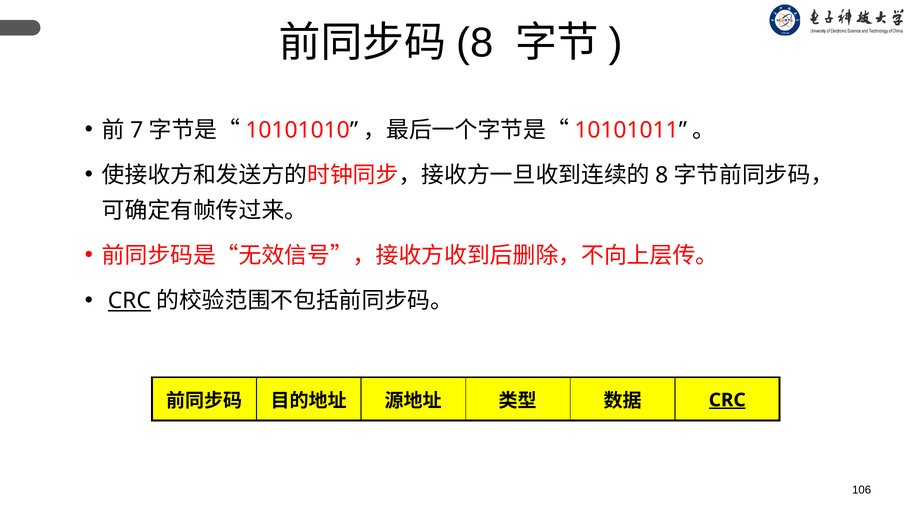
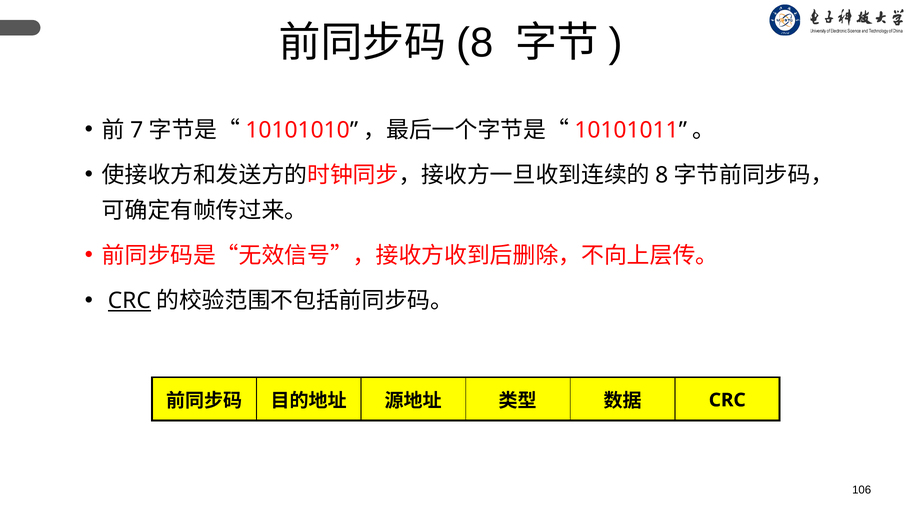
CRC underline: present -> none (727, 401)
